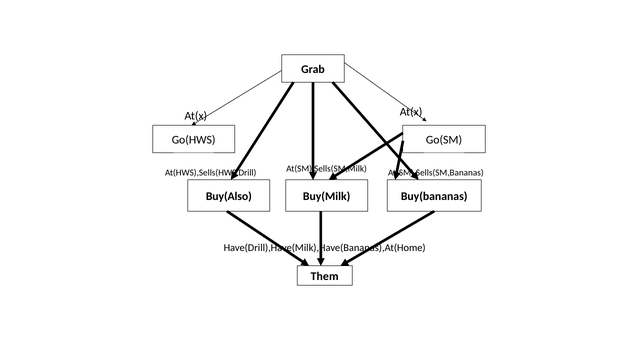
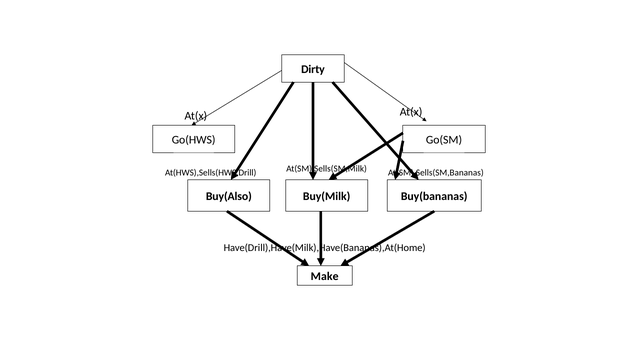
Grab: Grab -> Dirty (313, 69)
Them: Them -> Make (325, 277)
